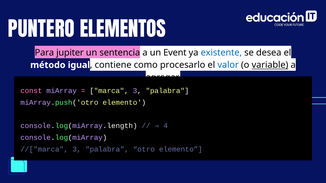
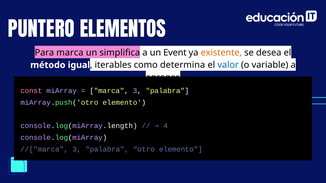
Para jupiter: jupiter -> marca (70, 53)
sentencia: sentencia -> simplifica (120, 53)
existente colour: blue -> orange (221, 53)
contiene: contiene -> iterables (113, 65)
procesarlo: procesarlo -> determina (183, 65)
variable underline: present -> none (270, 65)
